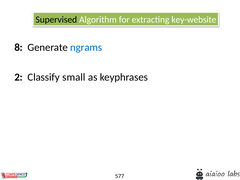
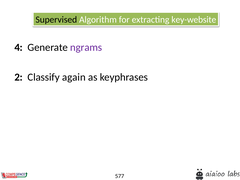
8: 8 -> 4 (19, 47)
ngrams colour: blue -> purple (86, 47)
small: small -> again (74, 77)
